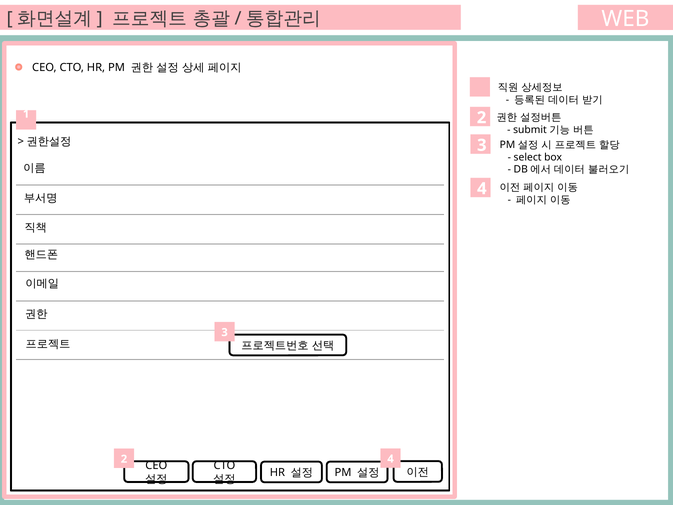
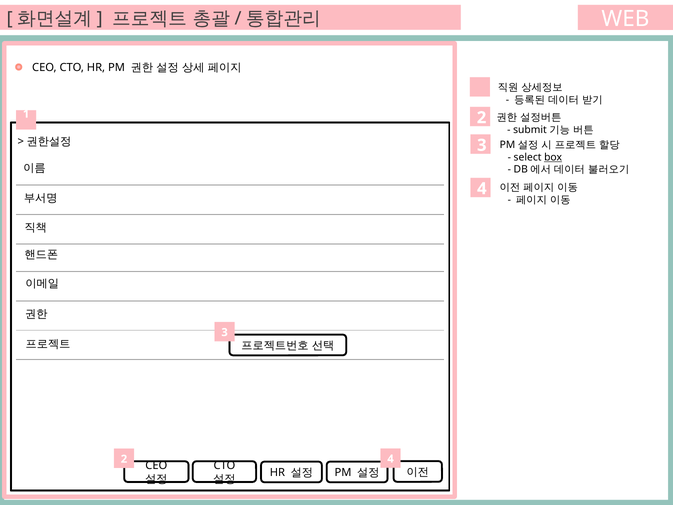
box underline: none -> present (553, 157)
